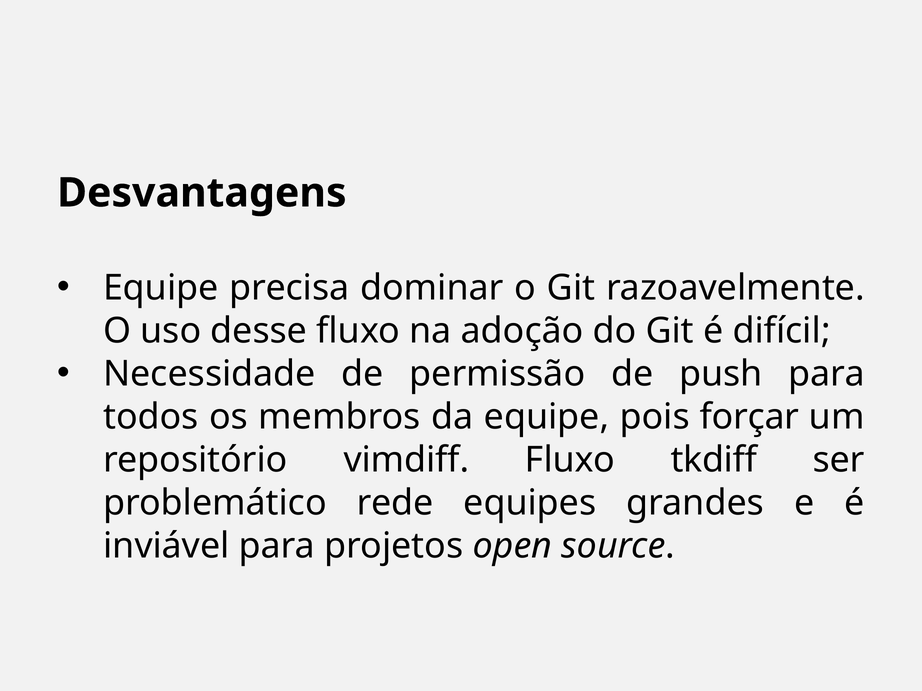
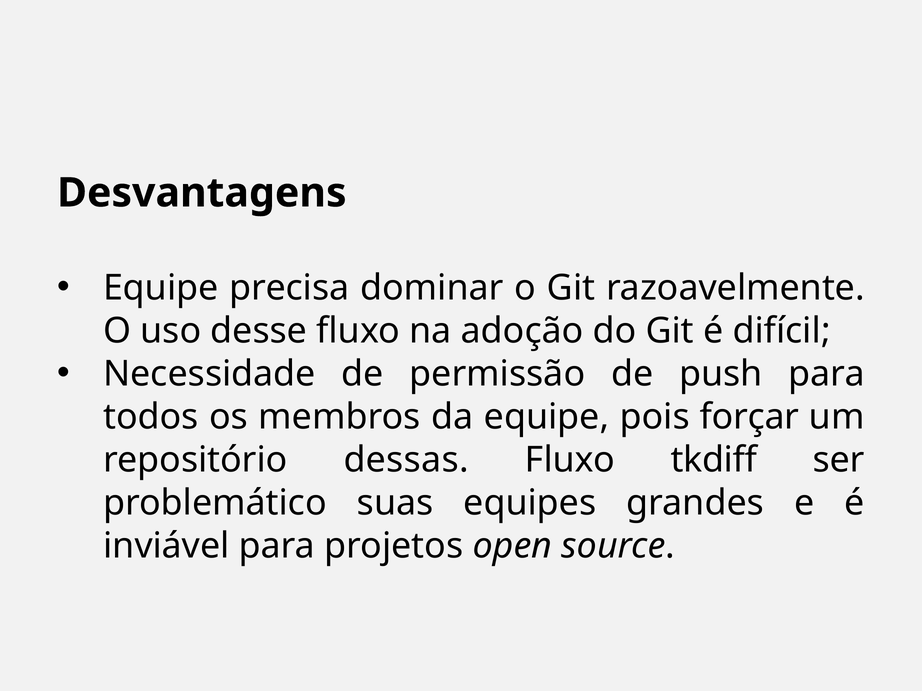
vimdiff: vimdiff -> dessas (406, 460)
rede: rede -> suas (395, 503)
